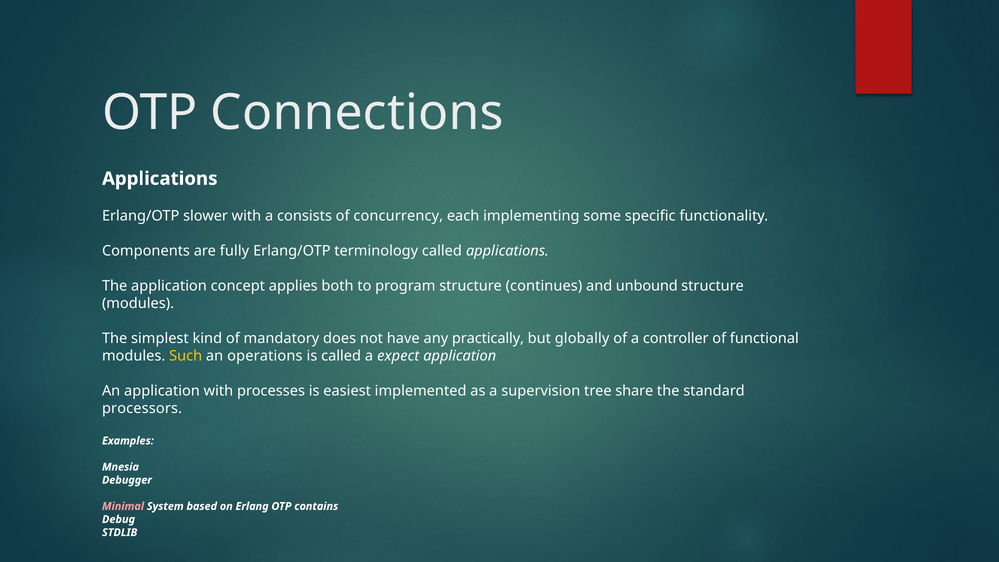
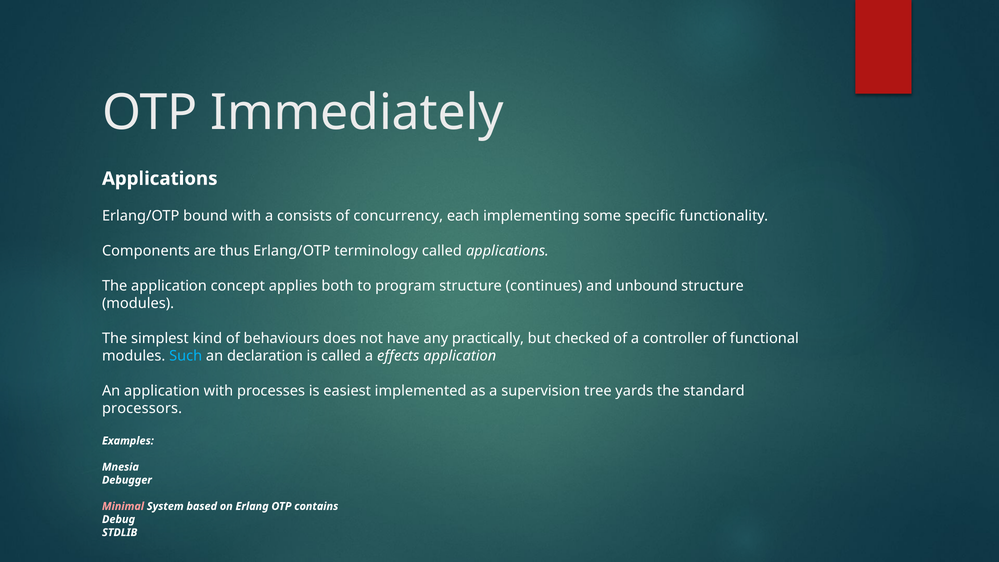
Connections: Connections -> Immediately (357, 113)
slower: slower -> bound (206, 216)
fully: fully -> thus (235, 251)
mandatory: mandatory -> behaviours (281, 338)
globally: globally -> checked (582, 338)
Such colour: yellow -> light blue (186, 356)
operations: operations -> declaration (265, 356)
expect: expect -> effects (398, 356)
share: share -> yards (634, 391)
